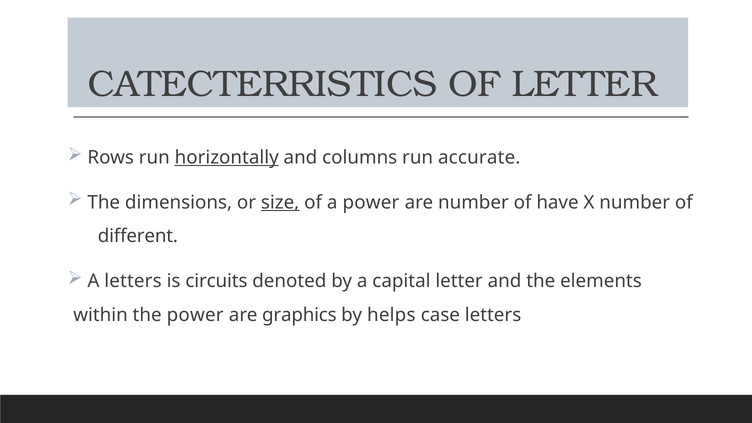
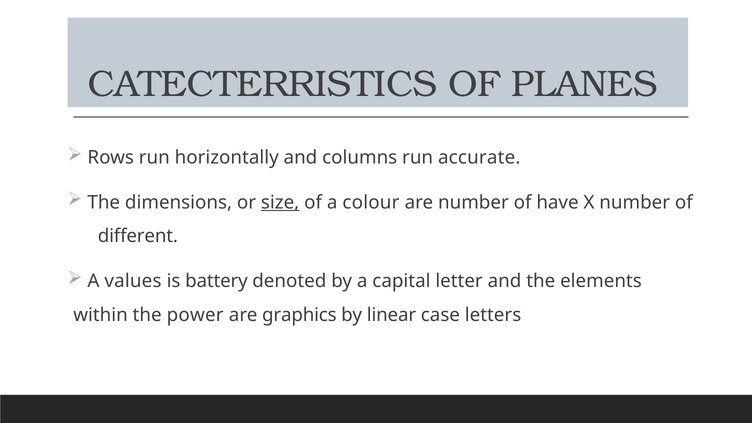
OF LETTER: LETTER -> PLANES (584, 84)
horizontally underline: present -> none (227, 158)
a power: power -> colour (371, 202)
A letters: letters -> values (133, 281)
circuits: circuits -> battery (216, 281)
helps: helps -> linear (391, 315)
